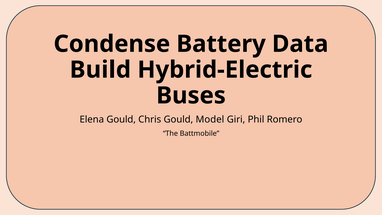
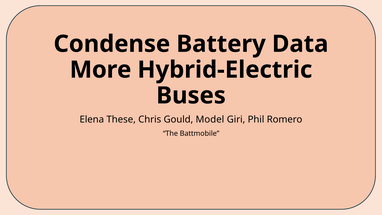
Build: Build -> More (100, 70)
Elena Gould: Gould -> These (121, 119)
